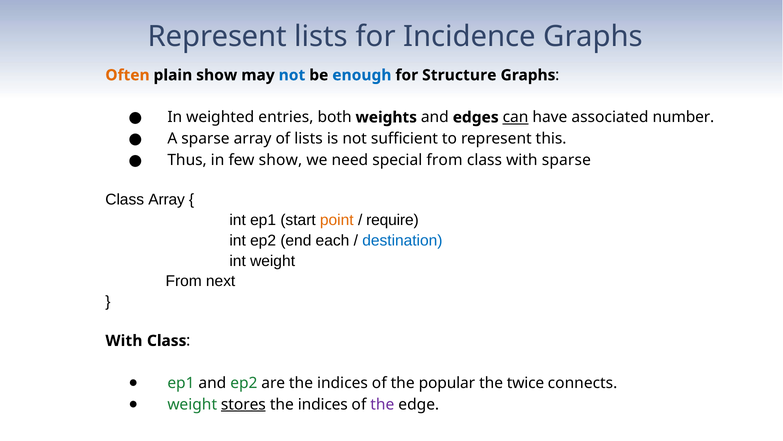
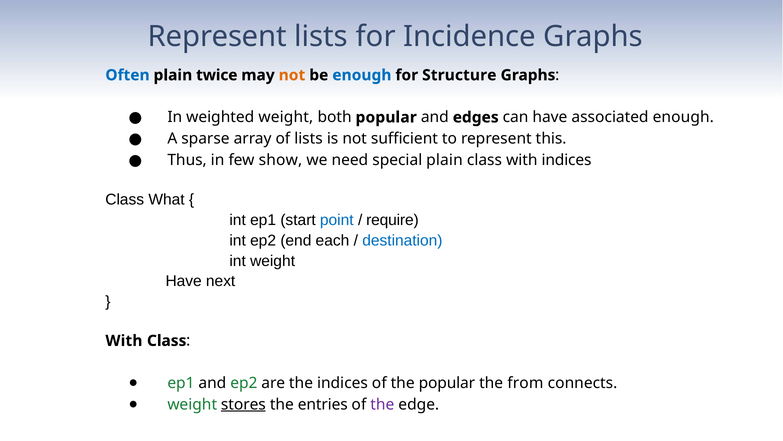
Often colour: orange -> blue (127, 75)
plain show: show -> twice (217, 75)
not colour: blue -> orange (292, 75)
weighted entries: entries -> weight (286, 117)
both weights: weights -> popular (386, 117)
can underline: present -> none (516, 117)
associated number: number -> enough (683, 117)
special from: from -> plain (444, 160)
with sparse: sparse -> indices (567, 160)
Class Array: Array -> What (166, 200)
point colour: orange -> blue (337, 220)
From: From -> Have (184, 281)
twice: twice -> from (525, 383)
indices: indices -> entries (323, 404)
